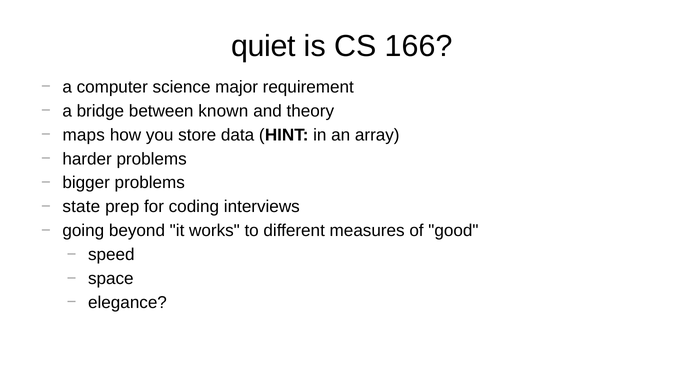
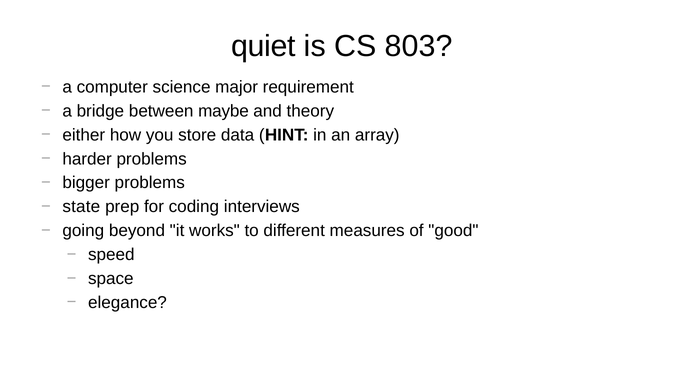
166: 166 -> 803 (419, 46)
known: known -> maybe (223, 111)
maps: maps -> either (84, 135)
